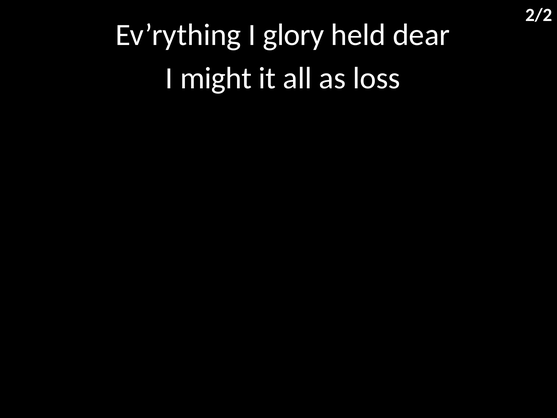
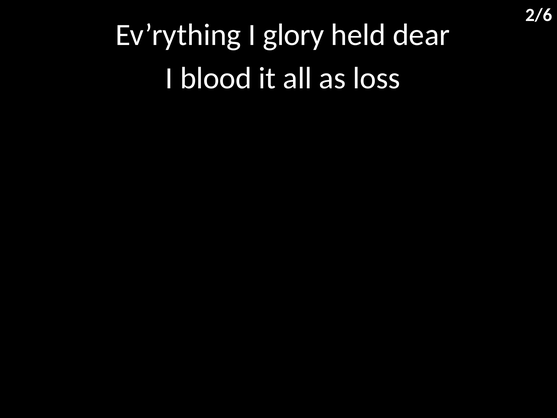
2/2: 2/2 -> 2/6 (539, 15)
might: might -> blood (216, 78)
